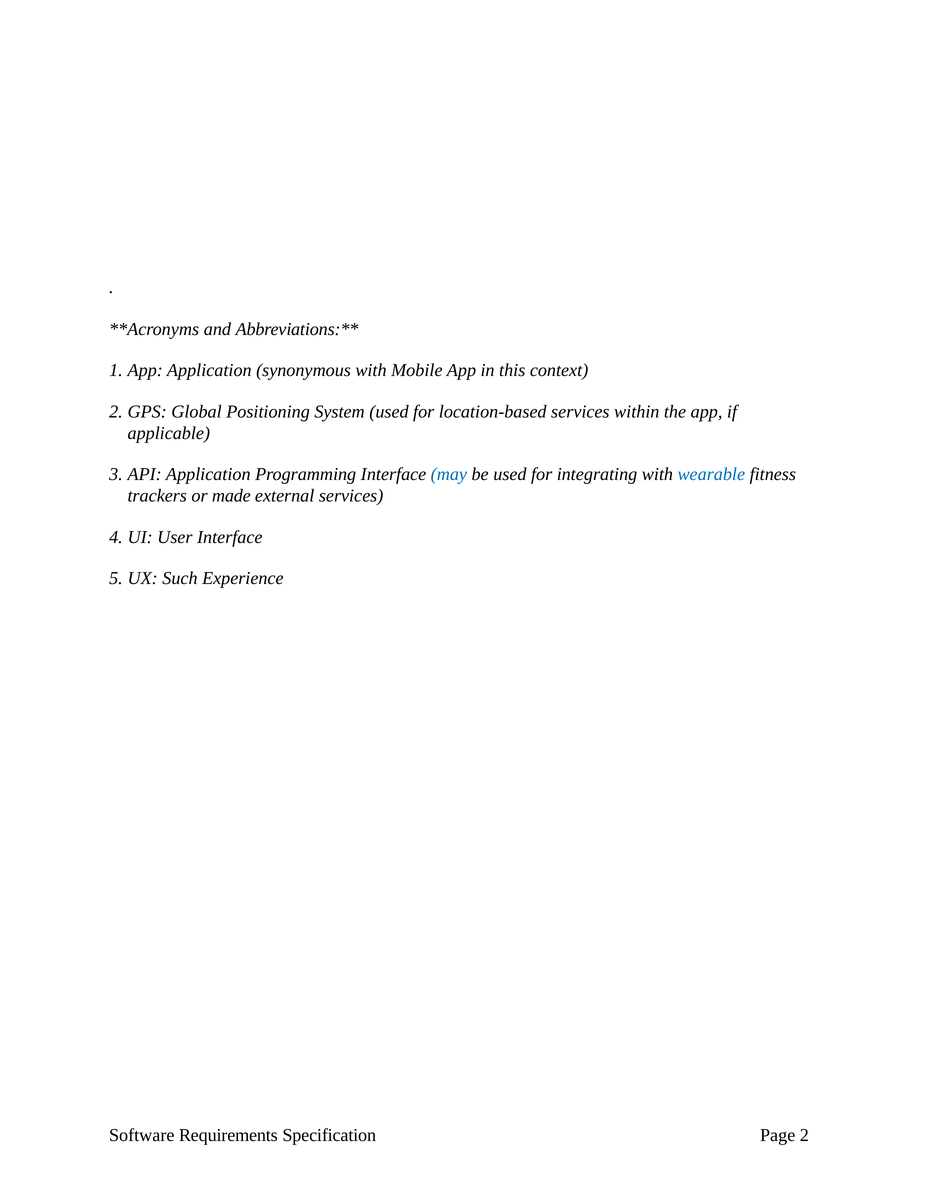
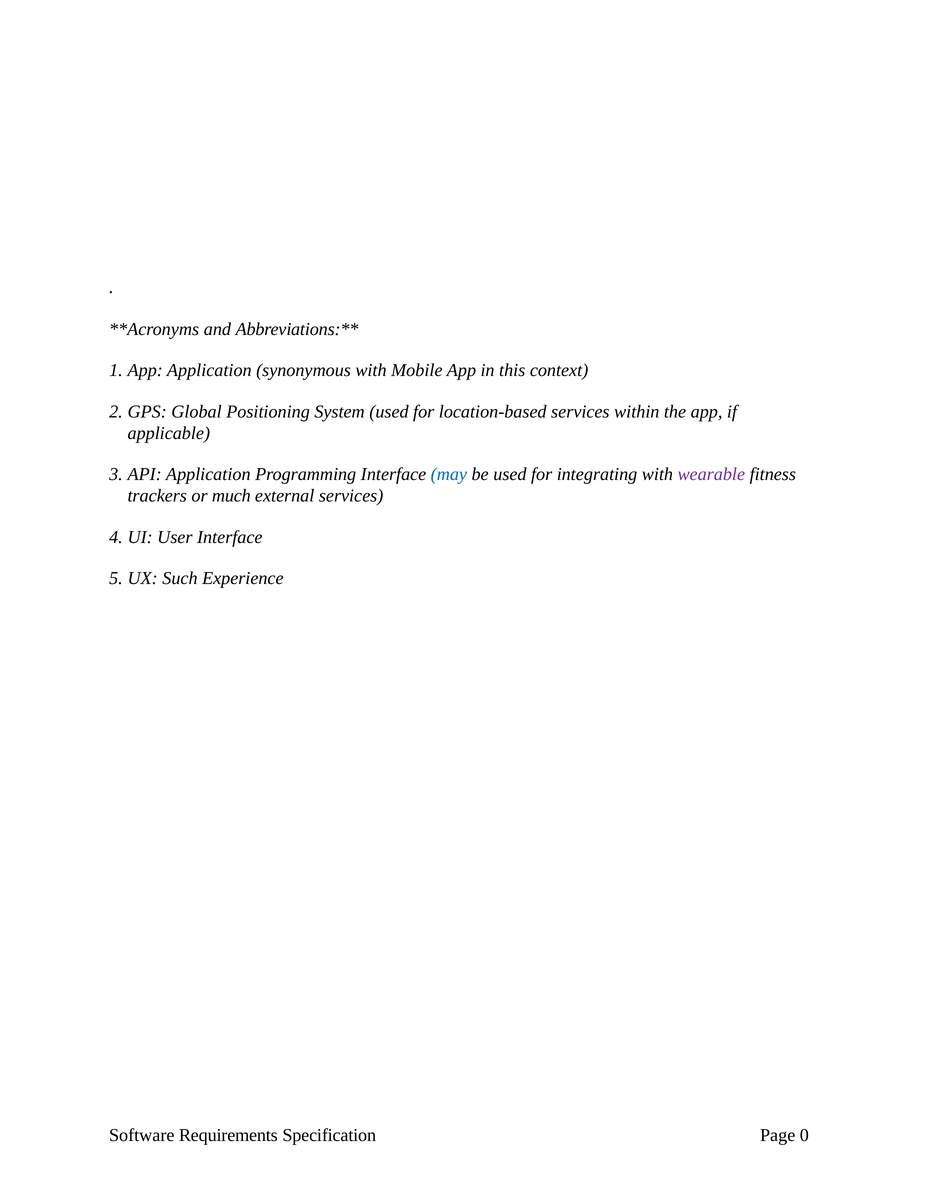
wearable colour: blue -> purple (711, 474)
made: made -> much (231, 496)
Page 2: 2 -> 0 (804, 1135)
